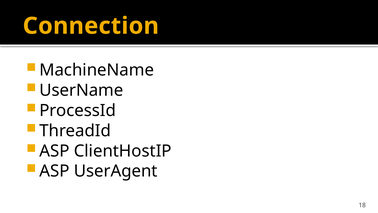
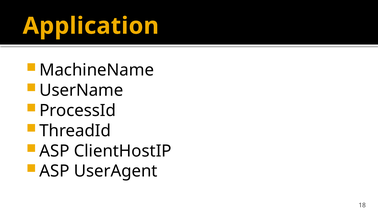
Connection: Connection -> Application (91, 26)
